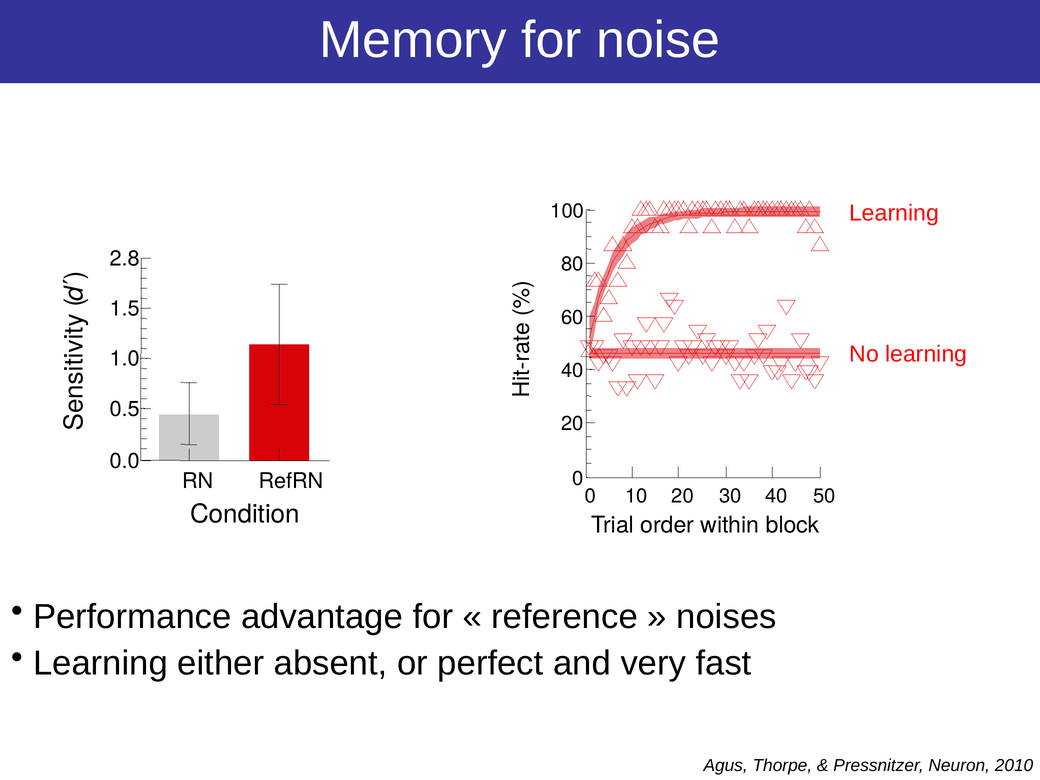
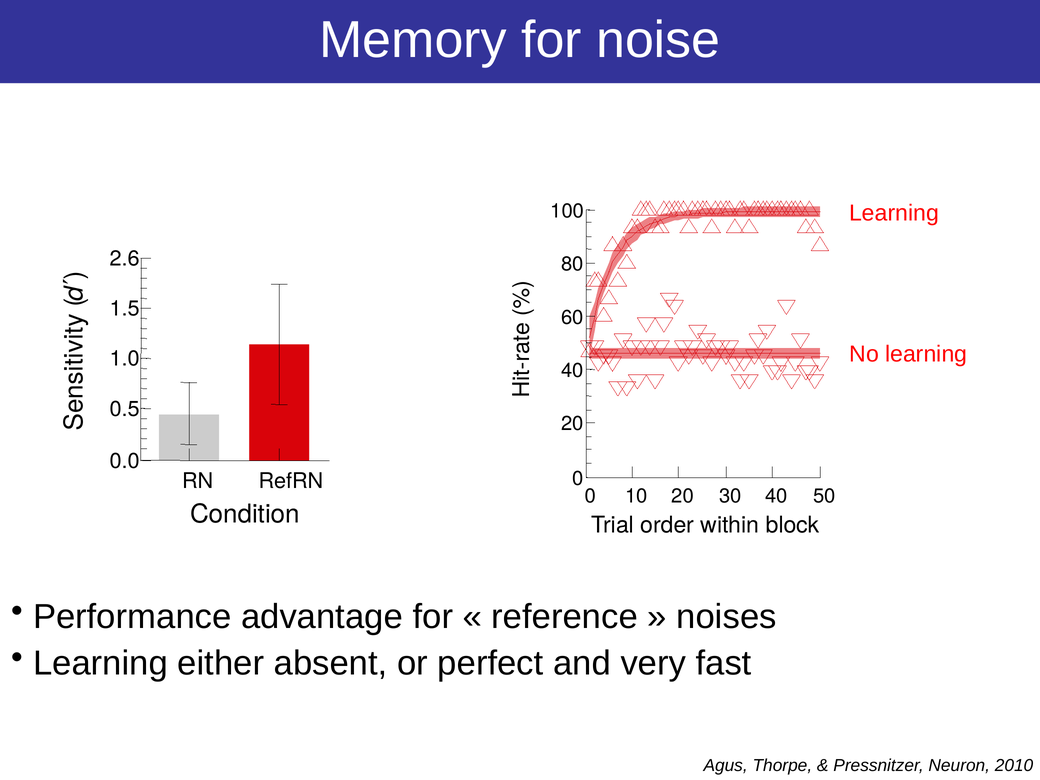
2.8: 2.8 -> 2.6 (125, 259)
